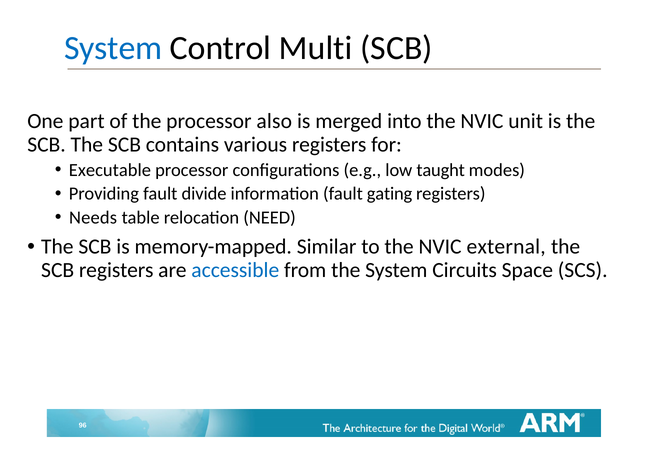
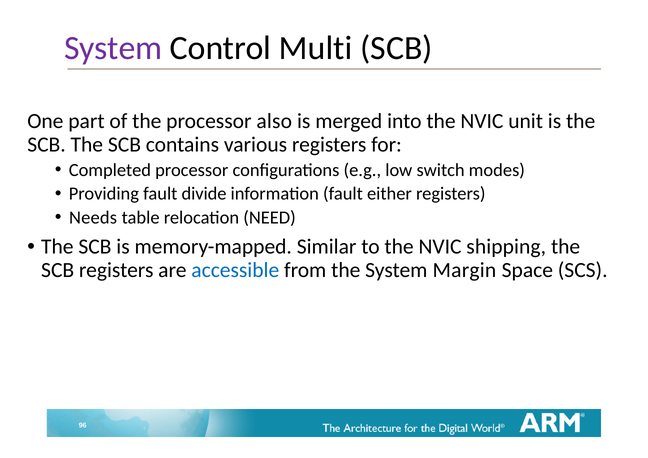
System colour: blue -> purple (113, 48)
Executable: Executable -> Completed (110, 170)
taught: taught -> switch (441, 170)
gating: gating -> either (389, 194)
external: external -> shipping (506, 247)
Circuits: Circuits -> Margin (464, 270)
